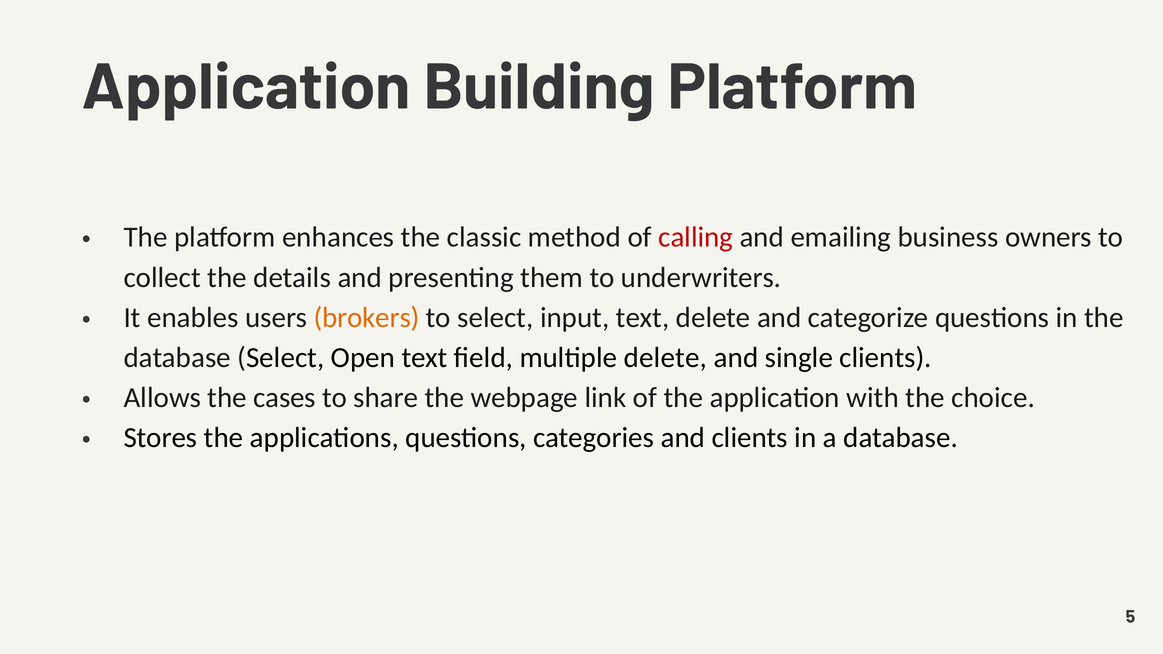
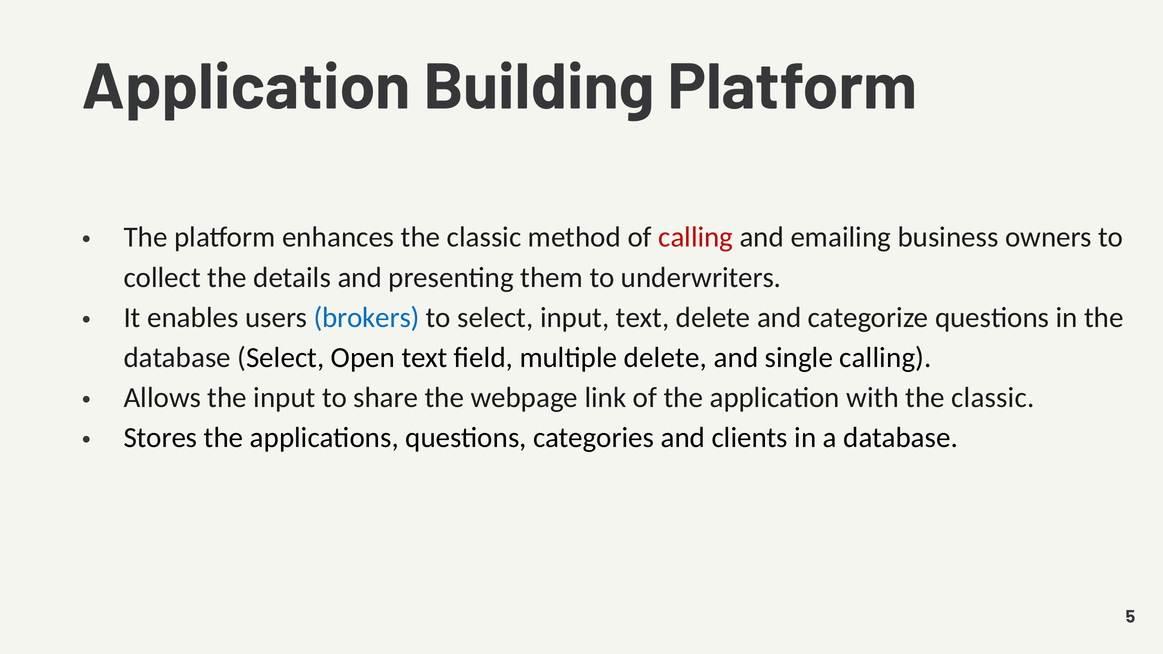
brokers colour: orange -> blue (367, 318)
single clients: clients -> calling (886, 358)
the cases: cases -> input (285, 398)
with the choice: choice -> classic (993, 398)
